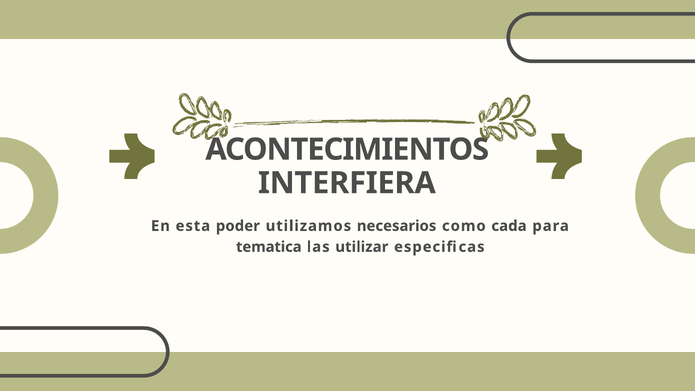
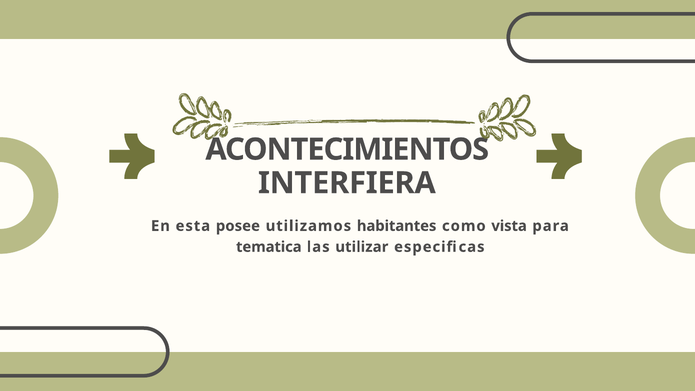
poder: poder -> posee (238, 226)
necesarios: necesarios -> habitantes (397, 226)
cada: cada -> vista (509, 226)
